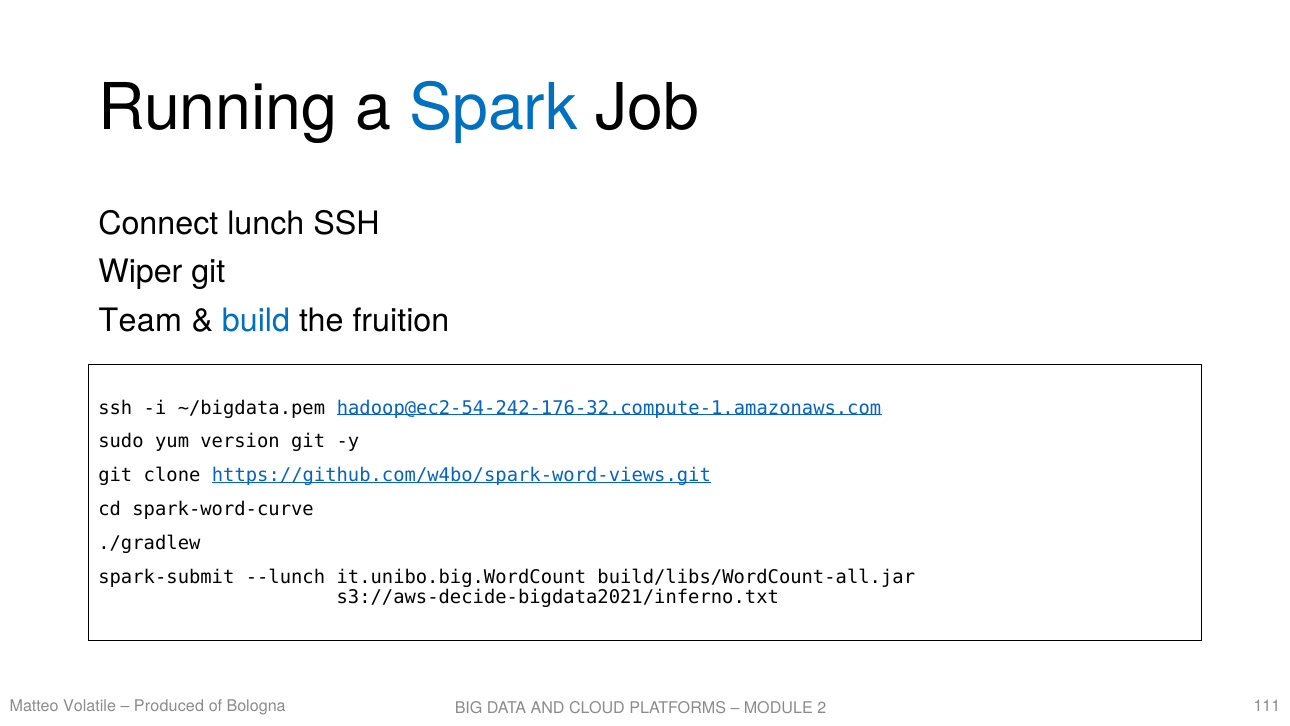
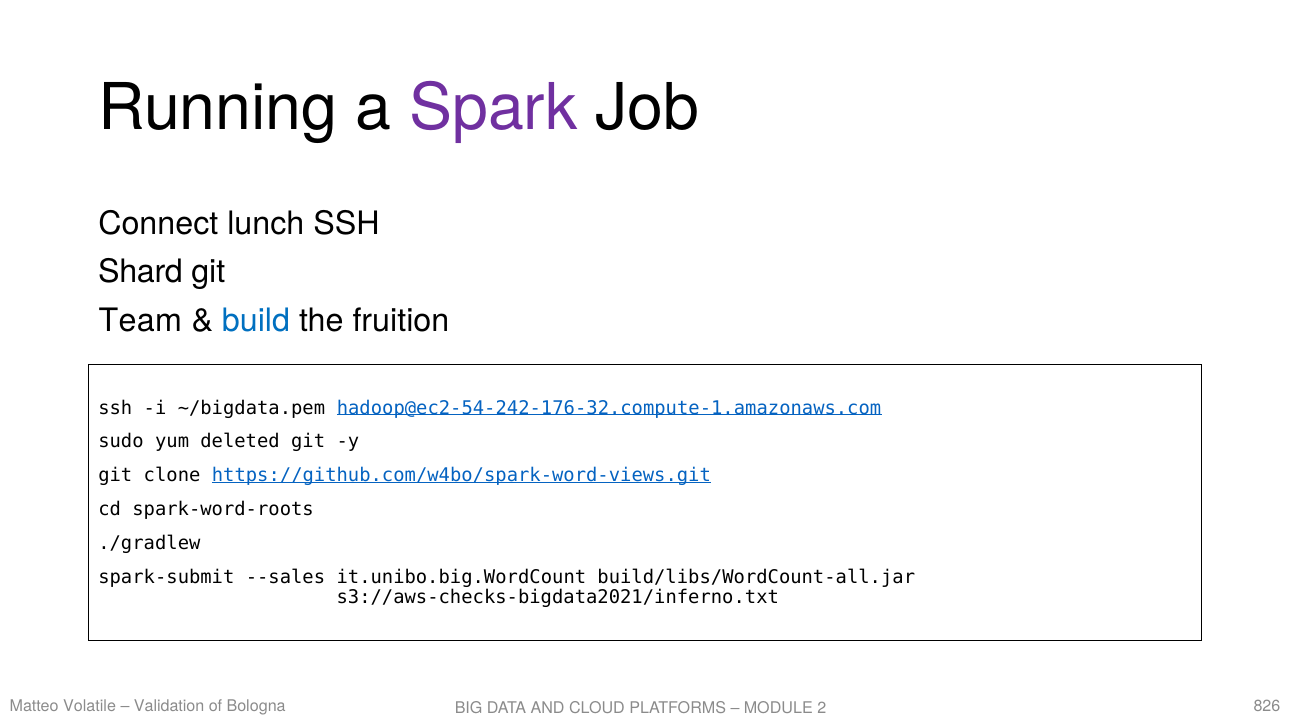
Spark colour: blue -> purple (493, 108)
Wiper: Wiper -> Shard (141, 272)
version: version -> deleted (240, 442)
spark-word-curve: spark-word-curve -> spark-word-roots (223, 509)
--lunch: --lunch -> --sales (285, 577)
s3://aws-decide-bigdata2021/inferno.txt: s3://aws-decide-bigdata2021/inferno.txt -> s3://aws-checks-bigdata2021/inferno.txt (558, 597)
Produced: Produced -> Validation (169, 706)
111: 111 -> 826 (1267, 706)
